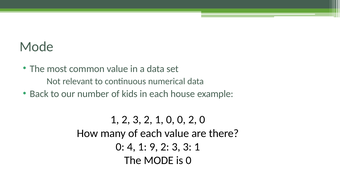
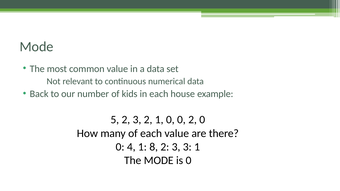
1: 1 -> 5 (115, 120)
9: 9 -> 8 (154, 147)
